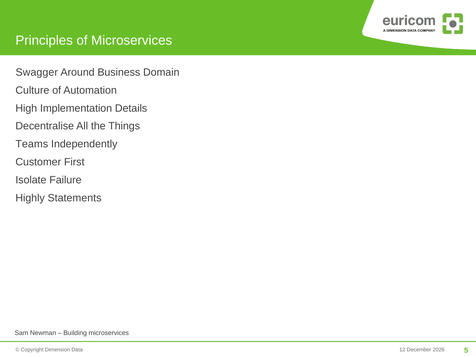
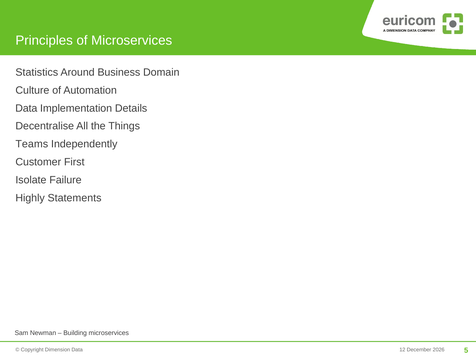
Swagger: Swagger -> Statistics (37, 72)
High: High -> Data (26, 108)
